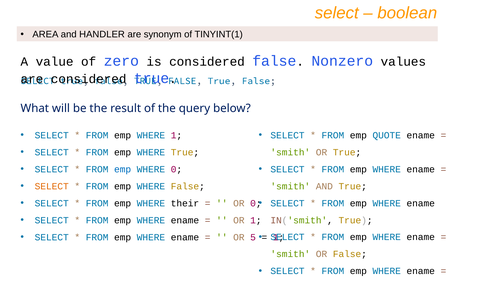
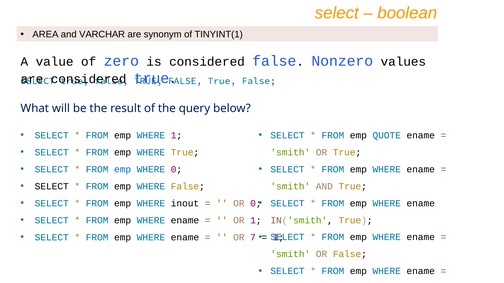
HANDLER: HANDLER -> VARCHAR (102, 35)
SELECT colour: orange -> black (52, 187)
their: their -> inout (185, 204)
5: 5 -> 7 (253, 238)
